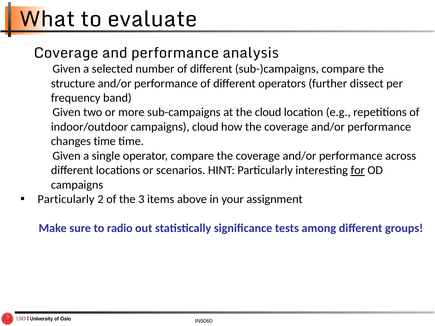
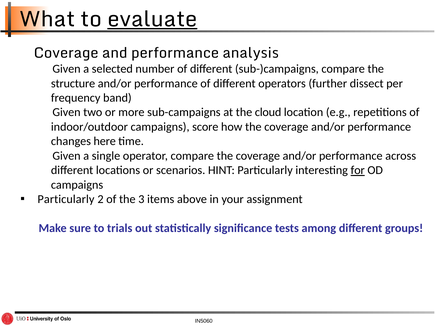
evaluate underline: none -> present (152, 19)
campaigns cloud: cloud -> score (205, 127)
changes time: time -> here (105, 141)
radio: radio -> trials (120, 228)
